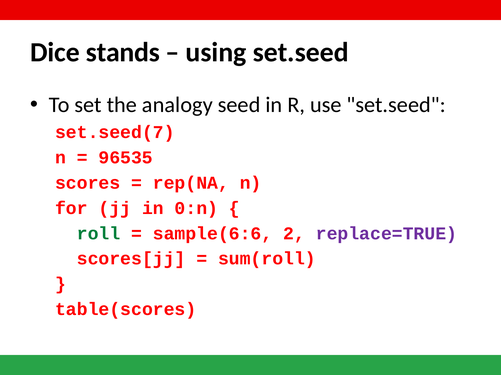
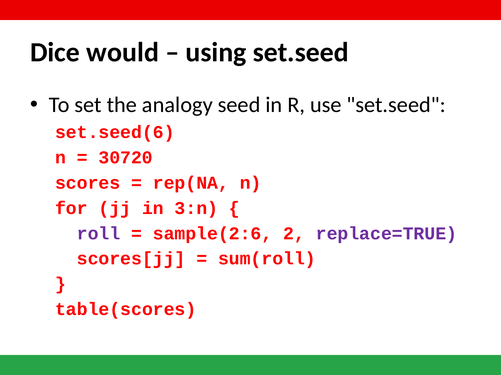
stands: stands -> would (123, 53)
set.seed(7: set.seed(7 -> set.seed(6 (115, 133)
96535: 96535 -> 30720 (126, 158)
0:n: 0:n -> 3:n (196, 209)
roll colour: green -> purple (99, 234)
sample(6:6: sample(6:6 -> sample(2:6 (213, 234)
